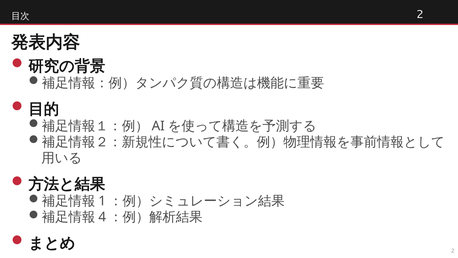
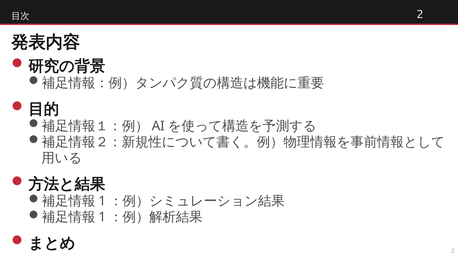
4: 4 -> 1 (102, 217)
